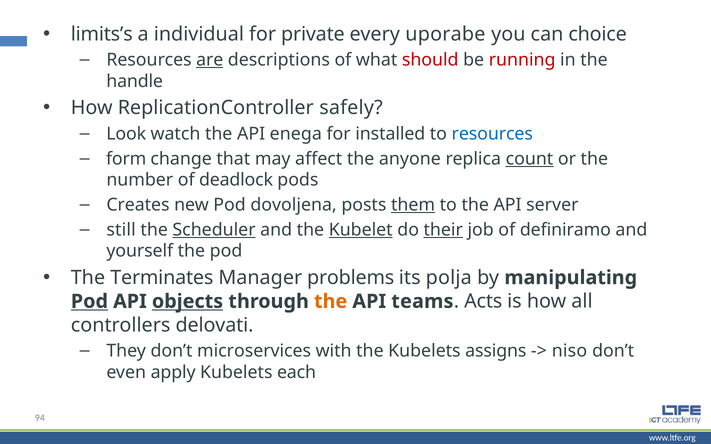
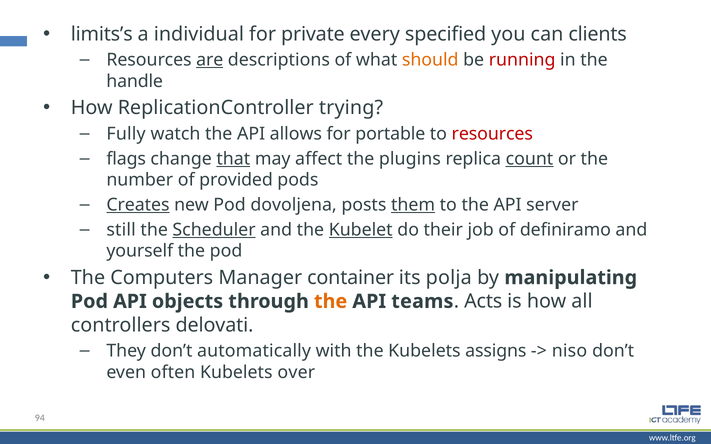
uporabe: uporabe -> specified (446, 34)
choice: choice -> clients (598, 34)
should colour: red -> orange (430, 60)
safely: safely -> trying (351, 108)
Look: Look -> Fully (126, 134)
enega: enega -> allows (296, 134)
installed: installed -> portable (390, 134)
resources colour: blue -> red (492, 134)
form: form -> flags (126, 159)
that underline: none -> present (233, 159)
anyone: anyone -> plugins (410, 159)
deadlock: deadlock -> provided (236, 180)
Creates underline: none -> present (138, 205)
their underline: present -> none (443, 230)
Terminates: Terminates -> Computers (162, 278)
problems: problems -> container (351, 278)
Pod underline: present -> none (89, 302)
objects underline: present -> none (188, 302)
microservices: microservices -> automatically (254, 351)
apply: apply -> often (173, 373)
each: each -> over (296, 373)
